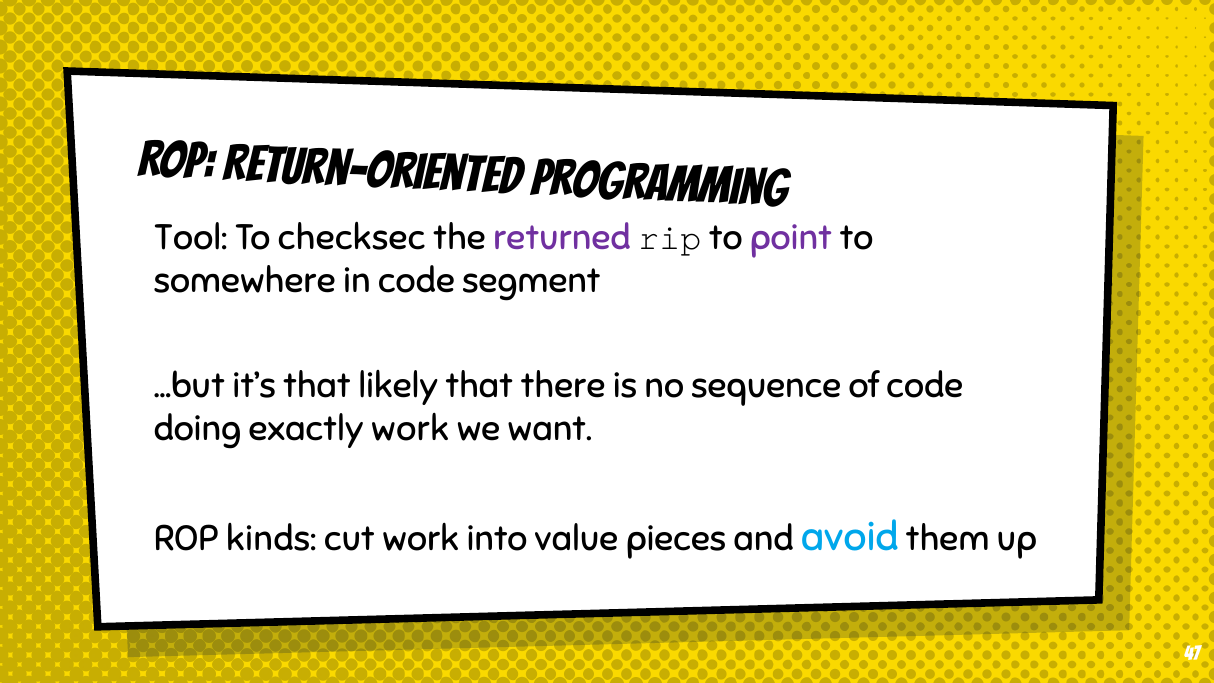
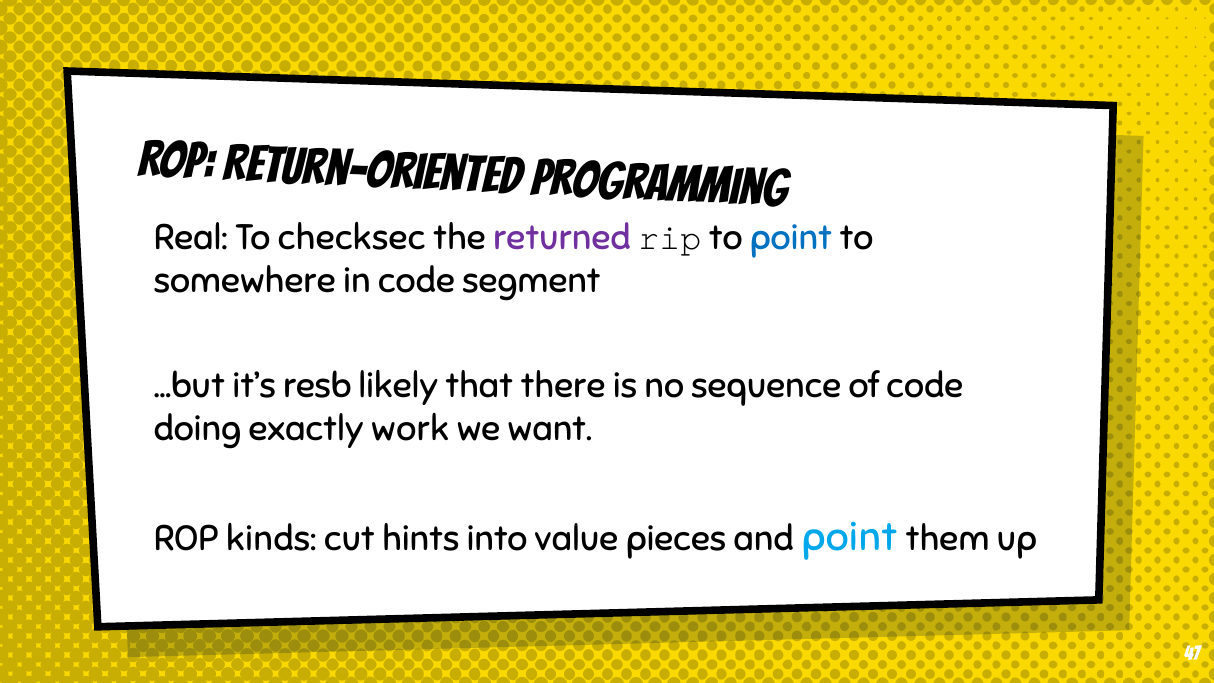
Tool: Tool -> Real (191, 238)
point colour: purple -> blue (791, 238)
it’s that: that -> resb (317, 386)
cut work: work -> hints (421, 539)
and avoid: avoid -> point (850, 537)
